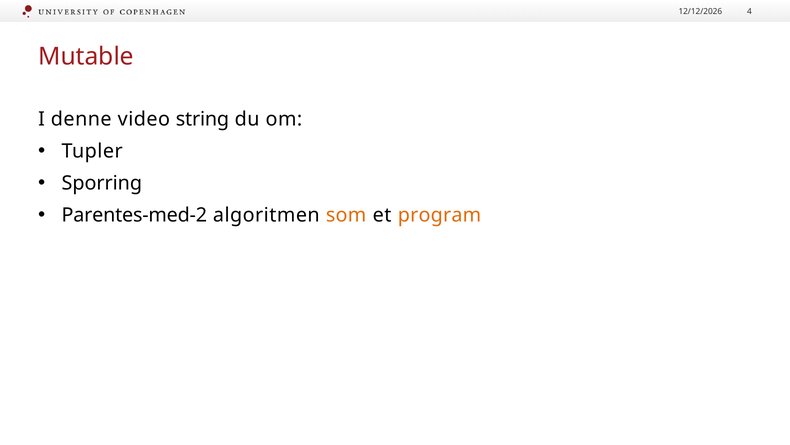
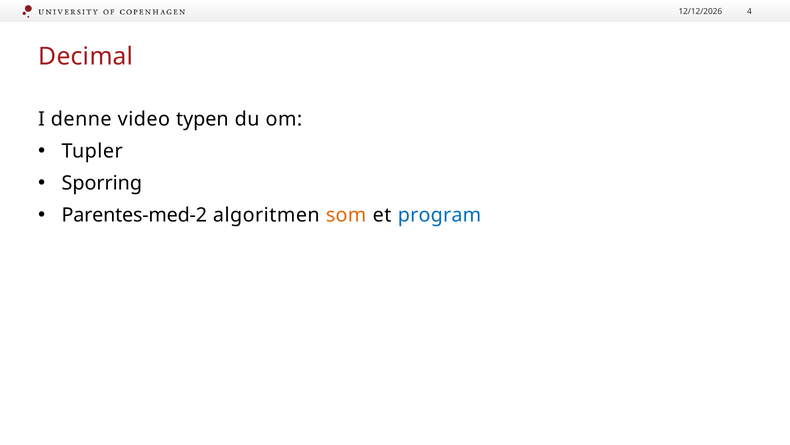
Mutable: Mutable -> Decimal (86, 57)
string: string -> typen (202, 119)
program colour: orange -> blue (440, 215)
